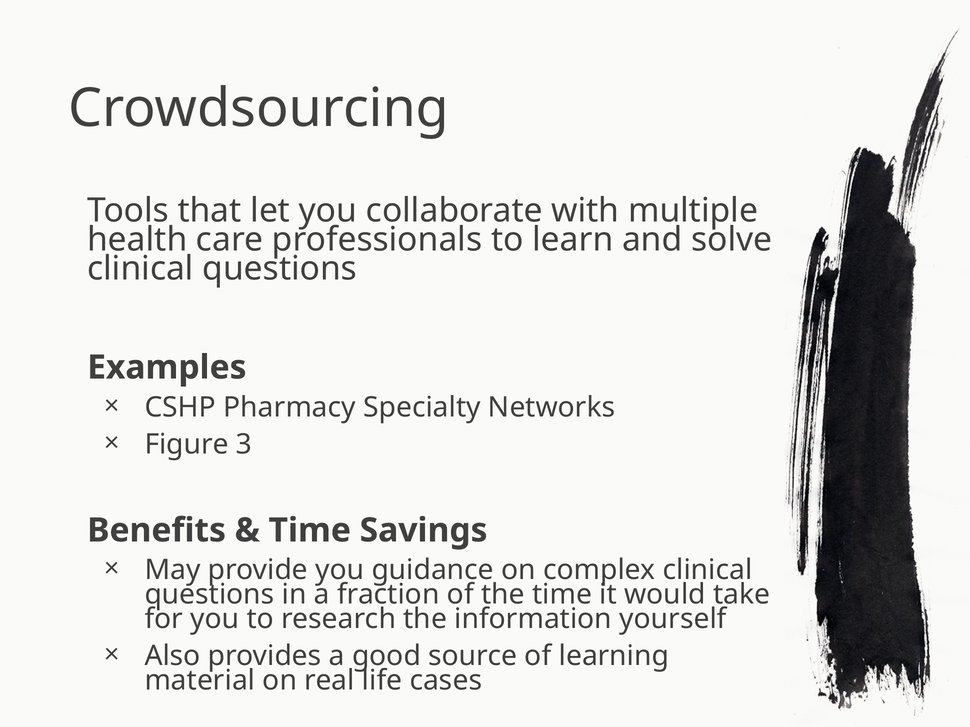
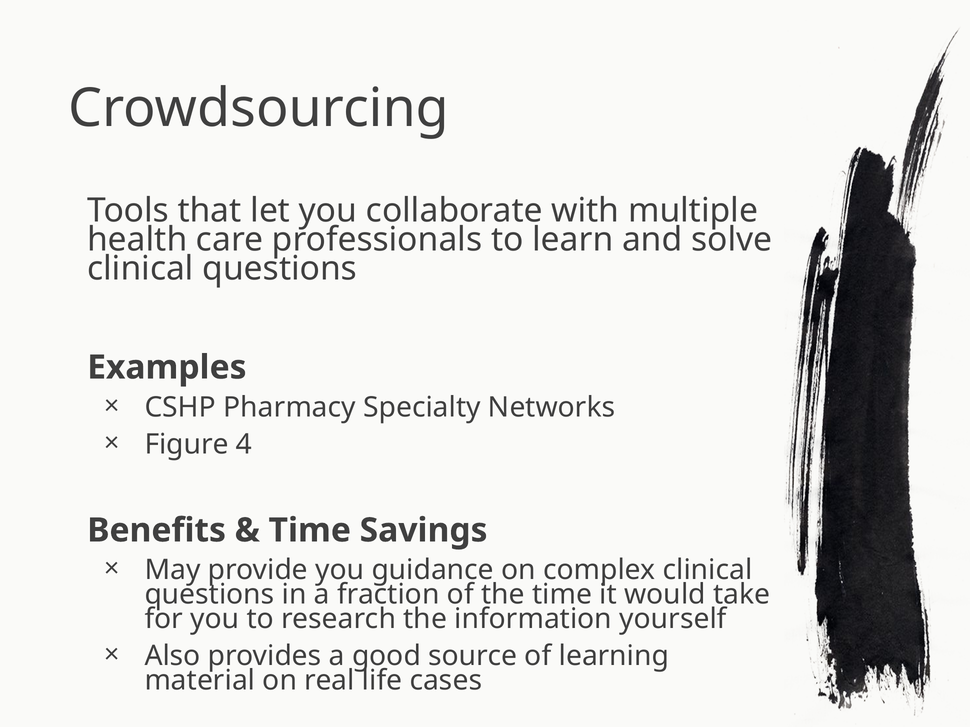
3: 3 -> 4 (244, 444)
